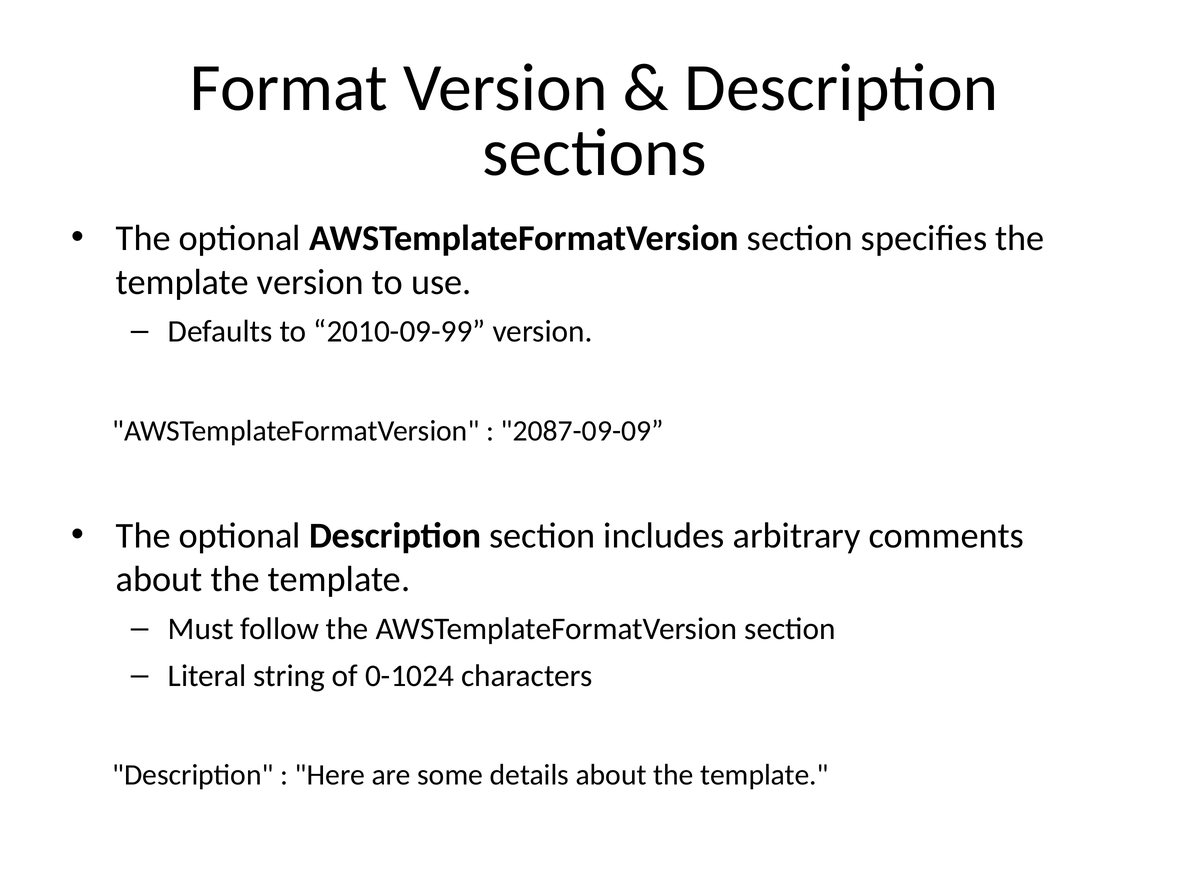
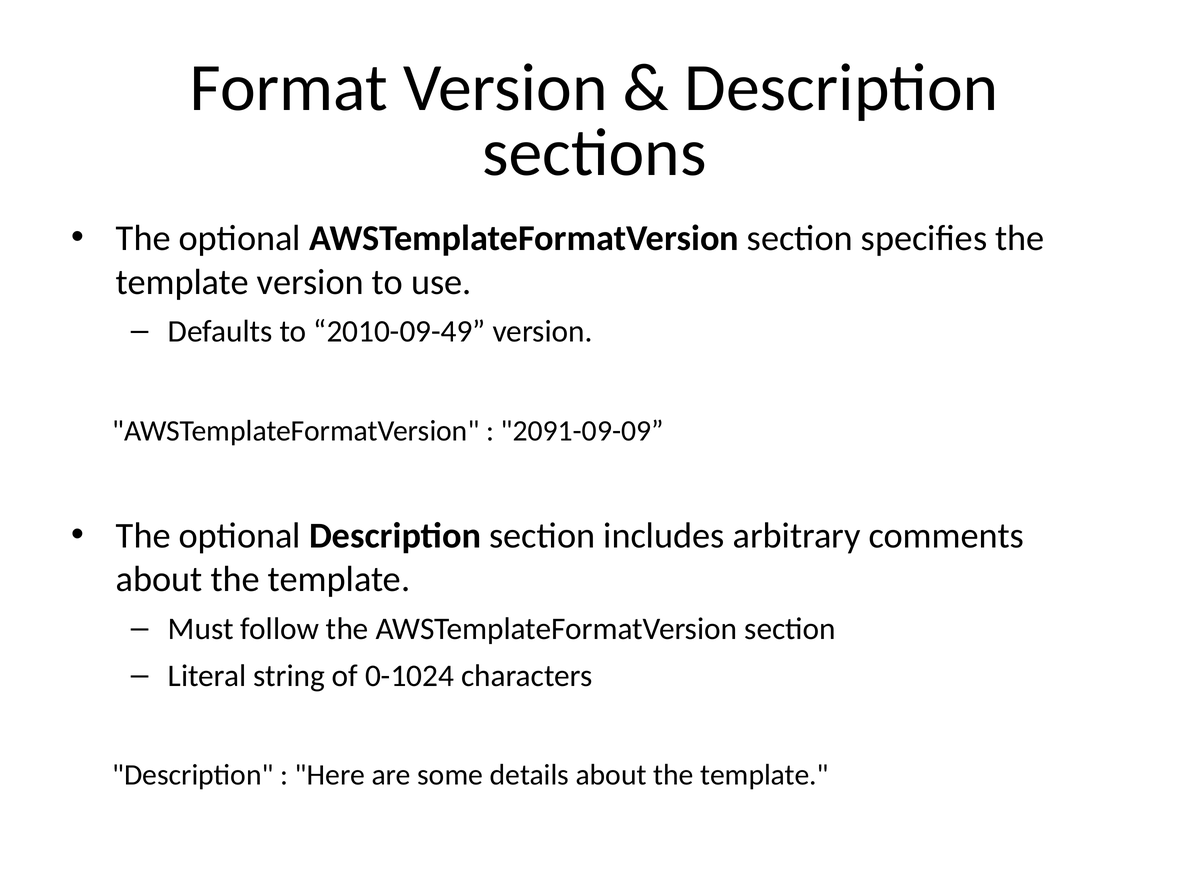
2010-09-99: 2010-09-99 -> 2010-09-49 (400, 331)
2087-09-09: 2087-09-09 -> 2091-09-09 (582, 431)
